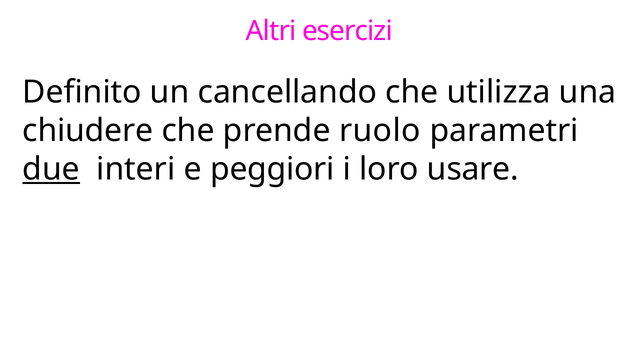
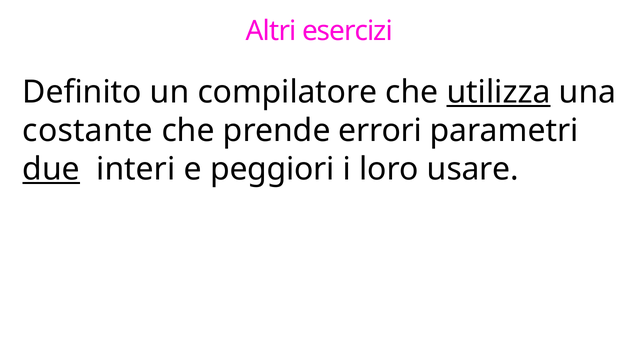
cancellando: cancellando -> compilatore (287, 92)
utilizza underline: none -> present (499, 92)
chiudere: chiudere -> costante (88, 131)
ruolo: ruolo -> errori (380, 131)
